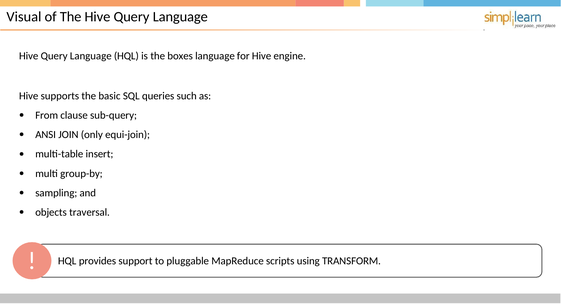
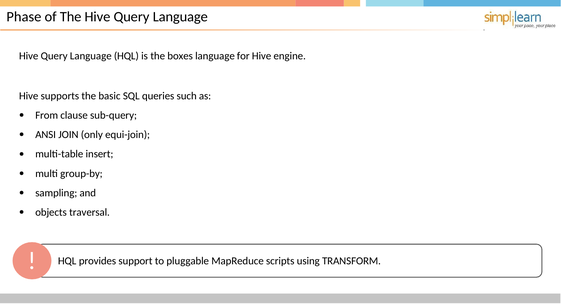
Visual: Visual -> Phase (24, 17)
